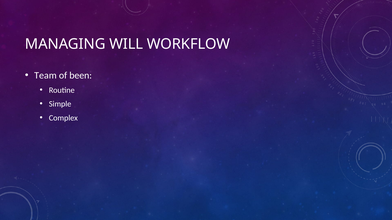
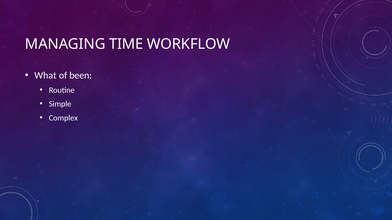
WILL: WILL -> TIME (126, 44)
Team: Team -> What (45, 76)
